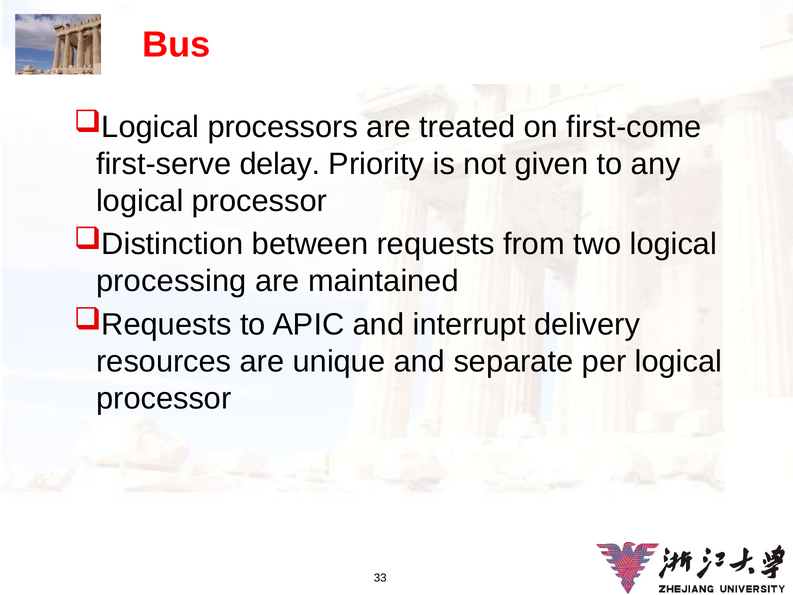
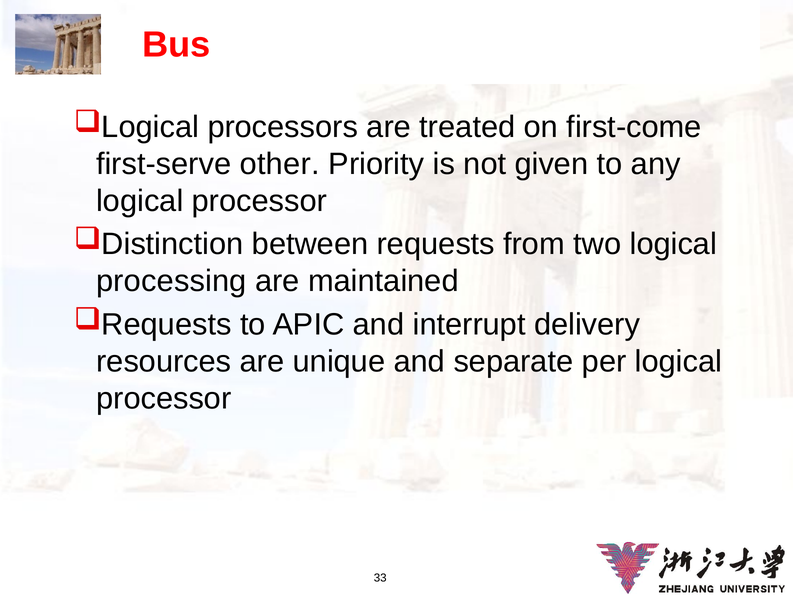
delay: delay -> other (280, 164)
